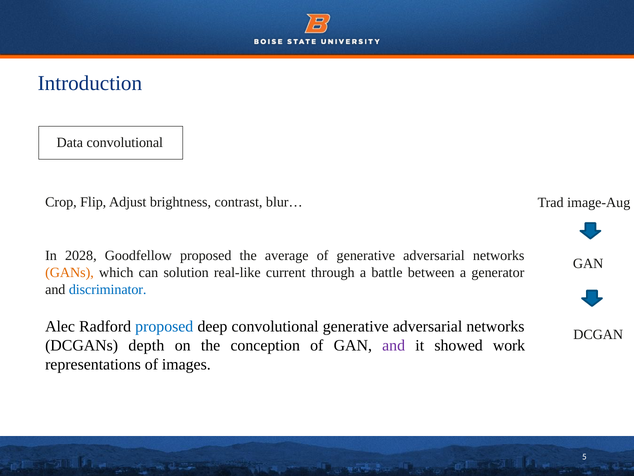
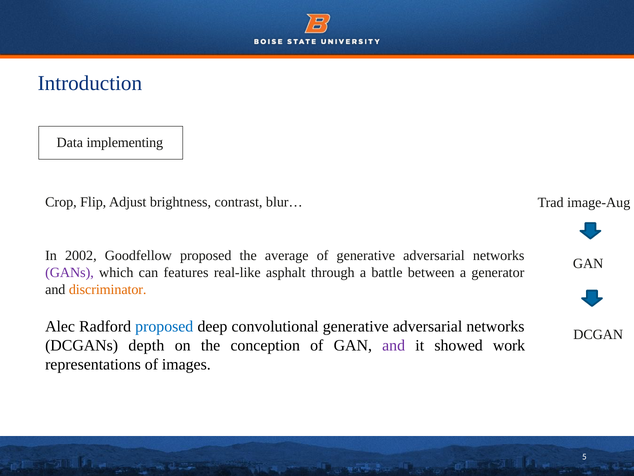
Data convolutional: convolutional -> implementing (125, 142)
2028: 2028 -> 2002 (81, 255)
GANs colour: orange -> purple (70, 272)
solution: solution -> features (186, 272)
current: current -> asphalt (286, 272)
discriminator colour: blue -> orange (108, 289)
